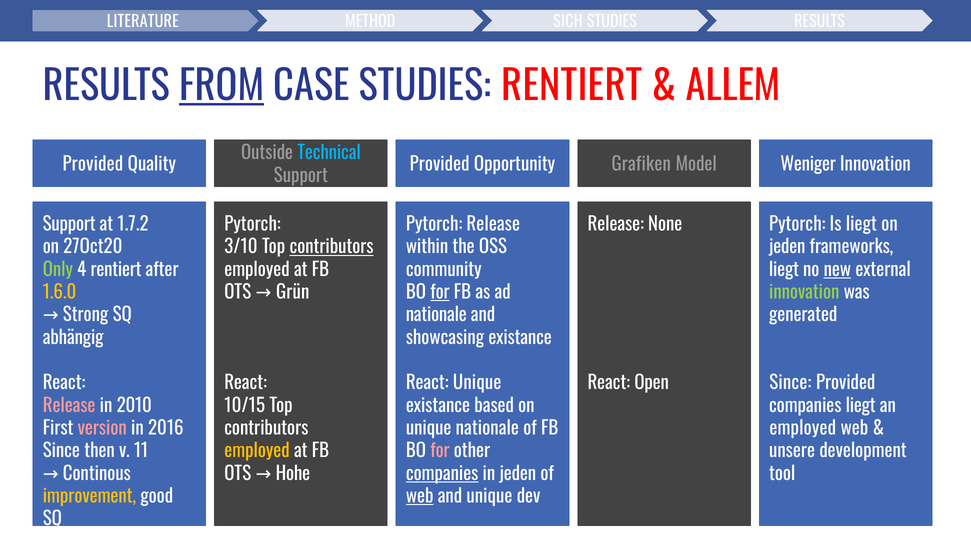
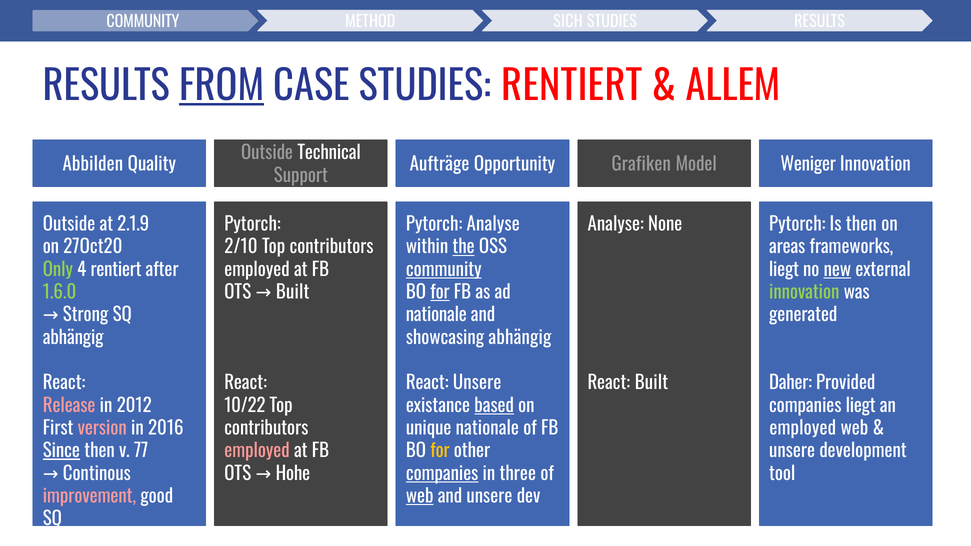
LITERATURE: LITERATURE -> COMMUNITY (143, 22)
Technical colour: light blue -> white (329, 153)
Provided: Provided -> Abbilden (93, 165)
Provided: Provided -> Aufträge (440, 165)
Support: Support -> Outside (69, 225)
1.7.2: 1.7.2 -> 2.1.9 (133, 225)
Pytorch Release: Release -> Analyse (493, 225)
Release: Release -> Analyse (616, 225)
Is liegt: liegt -> then (861, 225)
3/10: 3/10 -> 2/10 (241, 247)
contributors underline: present -> none (332, 247)
the underline: none -> present (464, 247)
jeden: jeden -> areas (787, 247)
community underline: none -> present (444, 270)
1.6.0 colour: yellow -> light green (60, 293)
OTS Grün: Grün -> Built (293, 293)
showcasing existance: existance -> abhängig (520, 338)
React Unique: Unique -> Unsere (477, 383)
React Open: Open -> Built (651, 383)
Since: Since -> Daher (790, 383)
2010: 2010 -> 2012 (134, 406)
10/15: 10/15 -> 10/22 (245, 406)
based underline: none -> present (494, 406)
Since underline: none -> present (61, 451)
11: 11 -> 77 (141, 451)
employed colour: yellow -> pink (257, 451)
for colour: pink -> yellow (440, 451)
in jeden: jeden -> three (518, 474)
improvement colour: yellow -> pink (89, 497)
and unique: unique -> unsere (489, 497)
